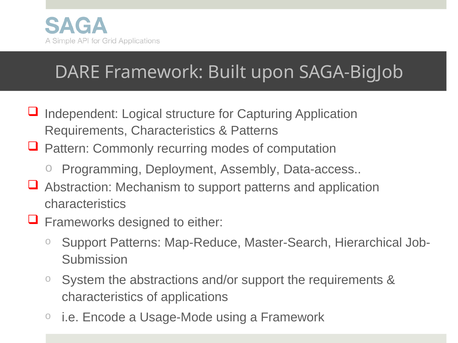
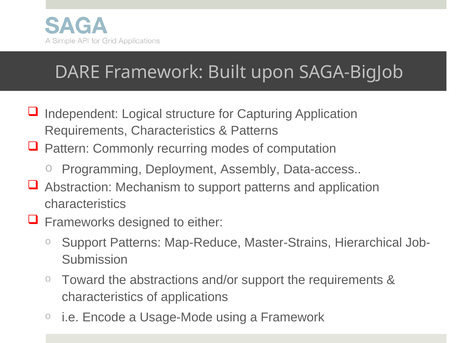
Master-Search: Master-Search -> Master-Strains (288, 243)
System: System -> Toward (83, 280)
